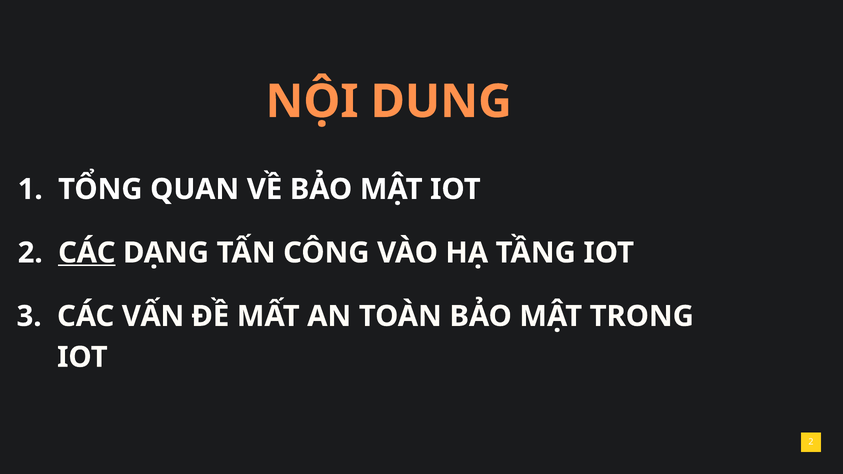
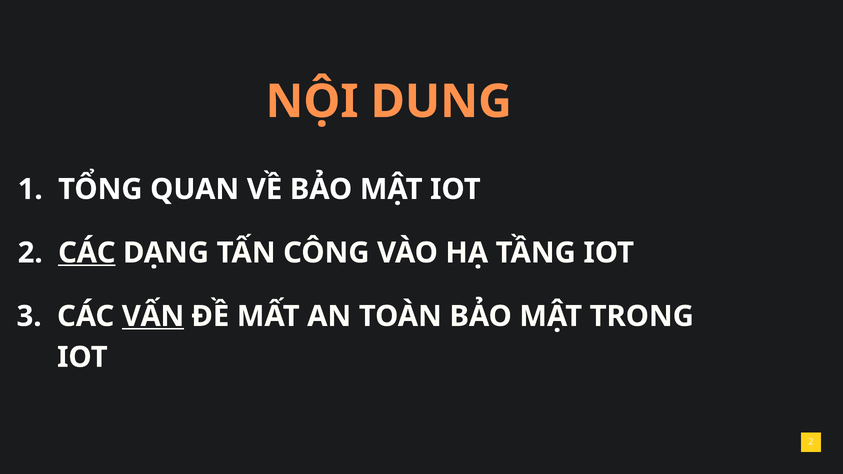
VẤN underline: none -> present (153, 316)
